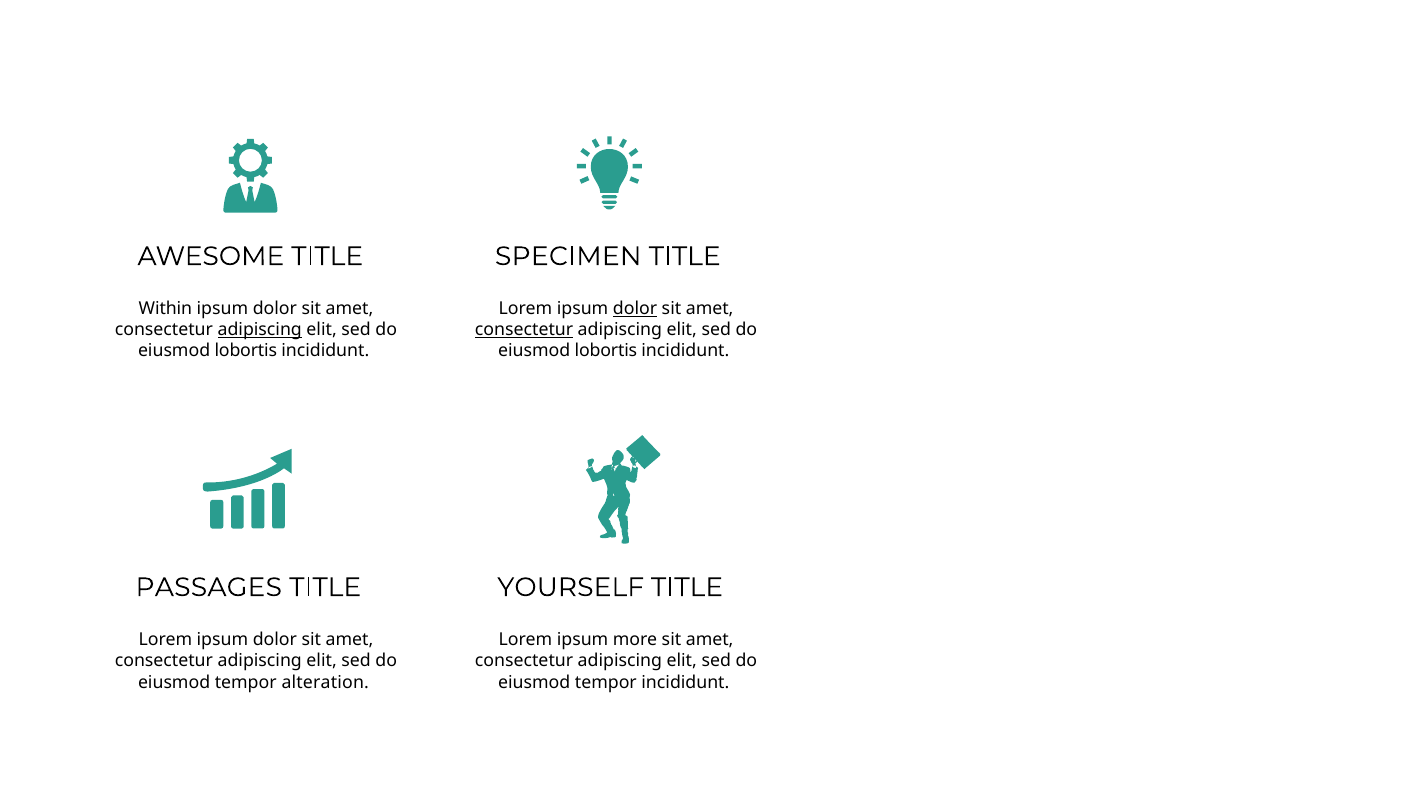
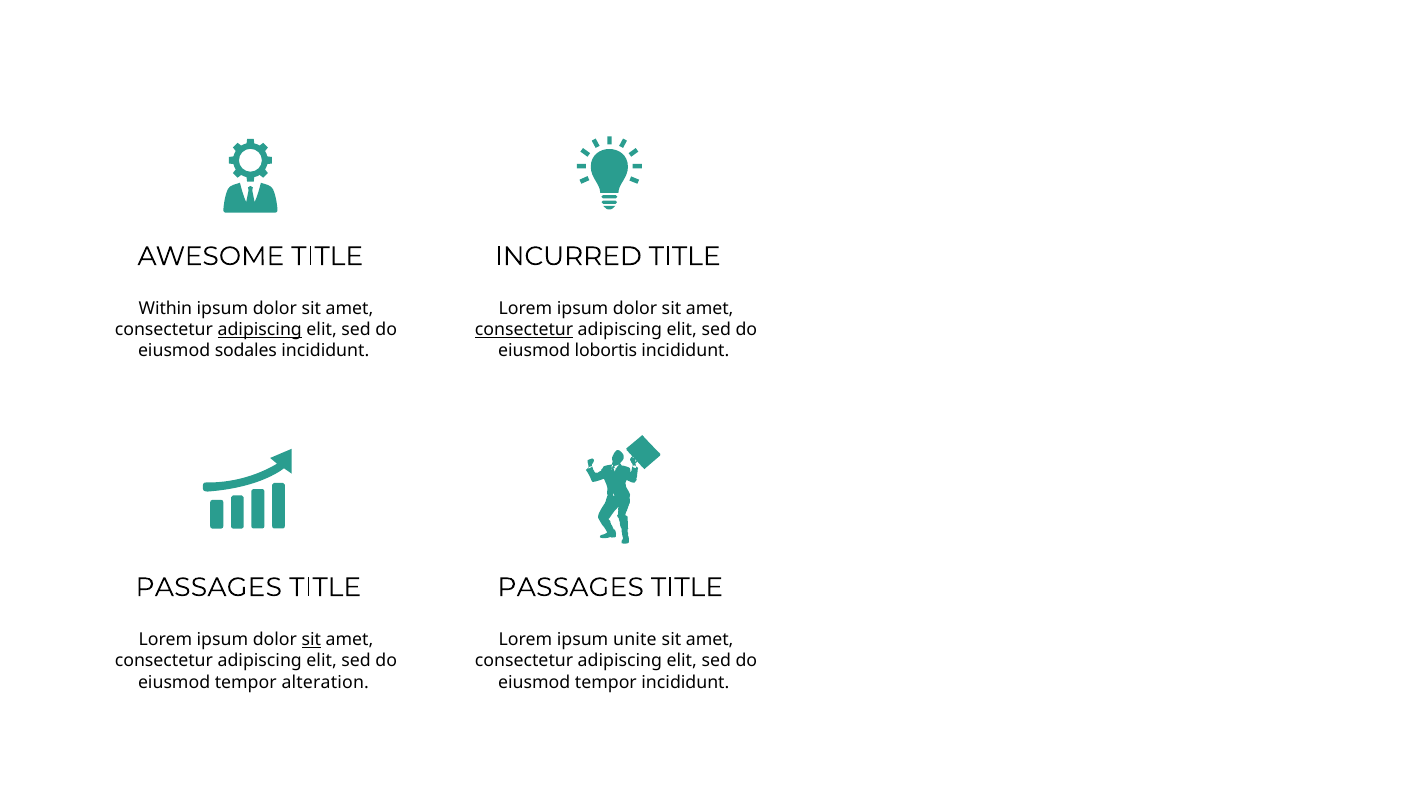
SPECIMEN: SPECIMEN -> INCURRED (568, 256)
dolor underline: present -> none (635, 308)
lobortis: lobortis -> sodales (246, 351)
YOURSELF: YOURSELF -> PASSAGES (571, 587)
sit underline: none -> present (311, 639)
more: more -> unite (635, 639)
